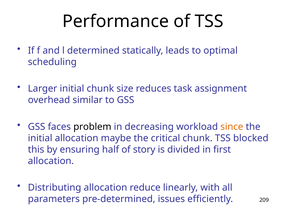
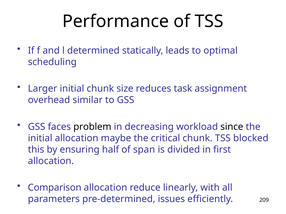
since colour: orange -> black (232, 127)
story: story -> span (144, 150)
Distributing: Distributing -> Comparison (55, 188)
